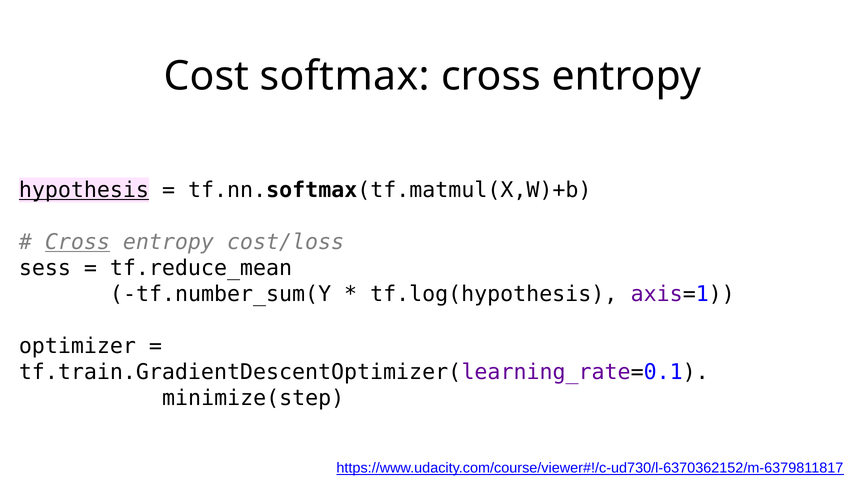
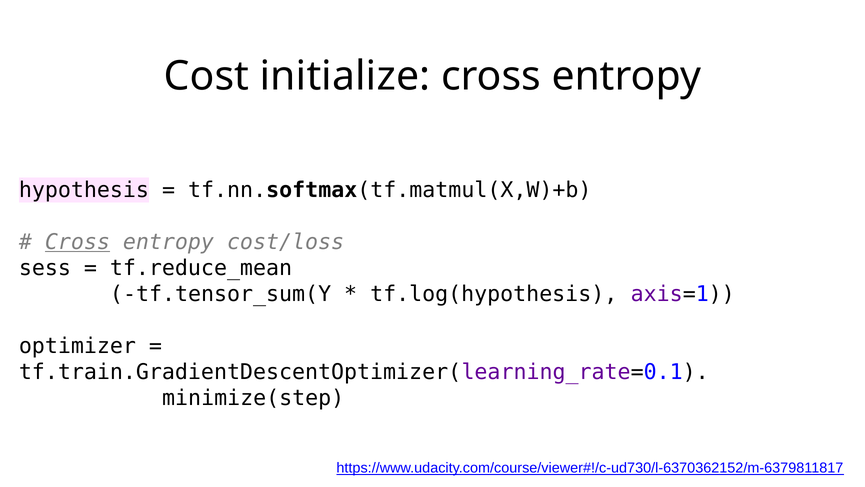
softmax: softmax -> initialize (345, 76)
hypothesis underline: present -> none (84, 190)
tf.number_sum(Y: tf.number_sum(Y -> tf.tensor_sum(Y (221, 294)
